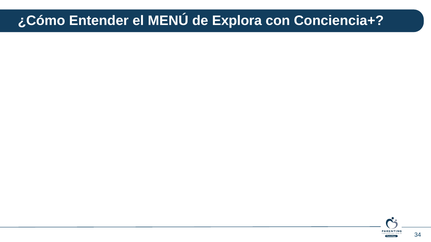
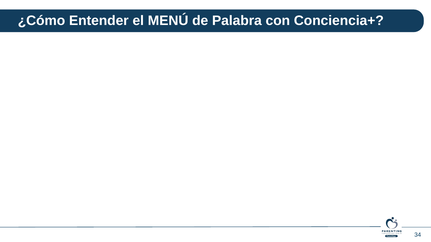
Explora: Explora -> Palabra (237, 21)
